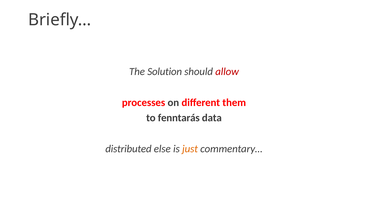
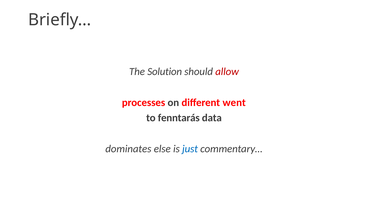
them: them -> went (234, 102)
distributed: distributed -> dominates (128, 149)
just colour: orange -> blue (190, 149)
